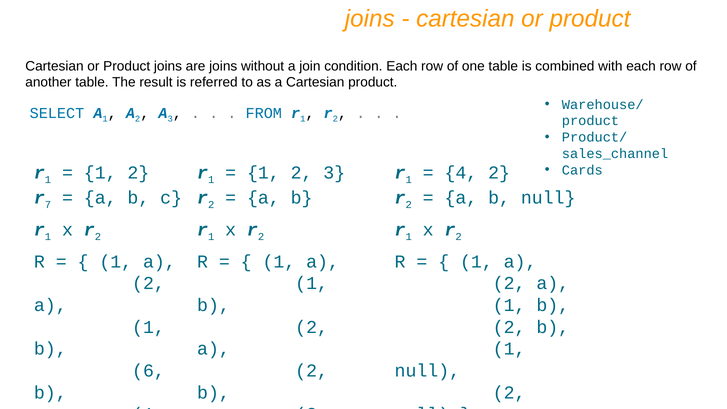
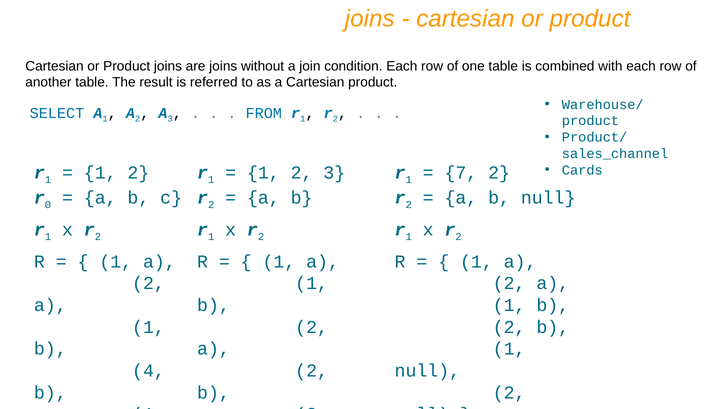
4: 4 -> 7 (461, 173)
7: 7 -> 0 (48, 205)
6: 6 -> 4 (148, 371)
